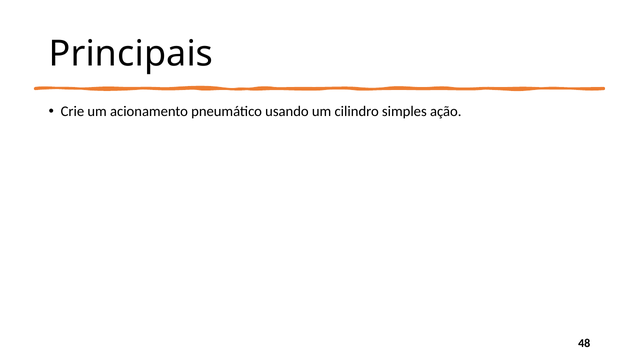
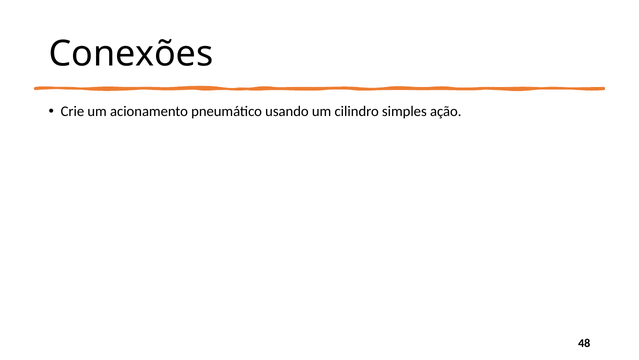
Principais: Principais -> Conexões (131, 54)
